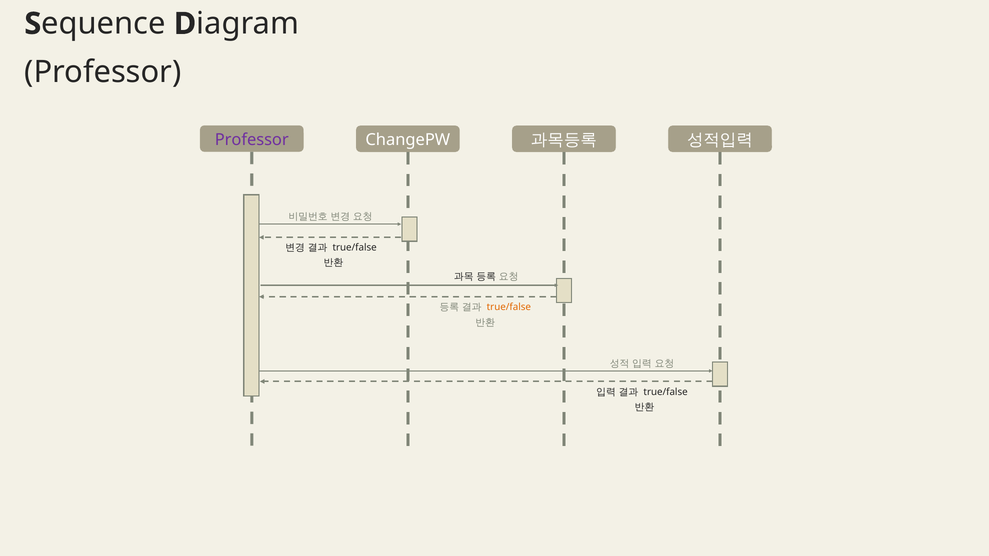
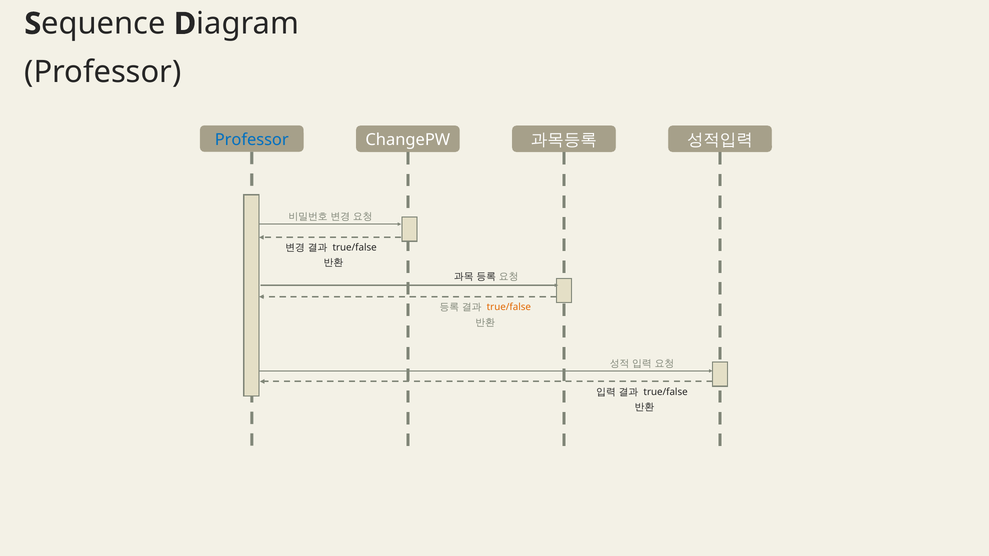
Professor colour: purple -> blue (252, 140)
